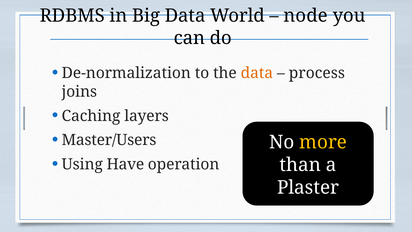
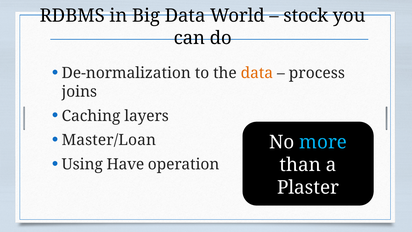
node: node -> stock (306, 16)
Master/Users: Master/Users -> Master/Loan (109, 140)
more colour: yellow -> light blue (323, 142)
